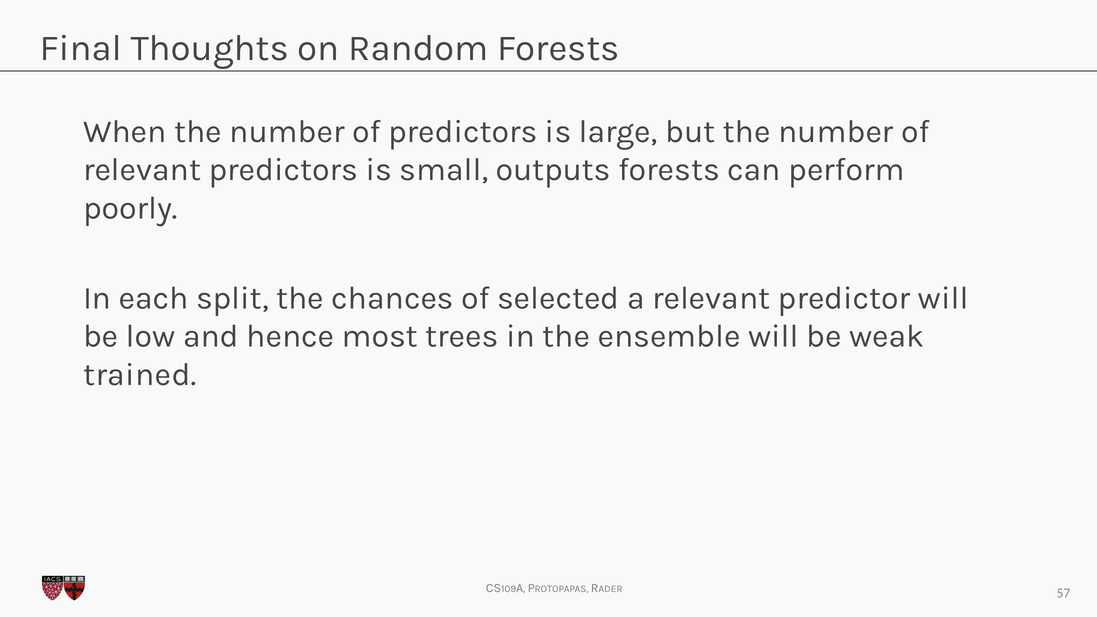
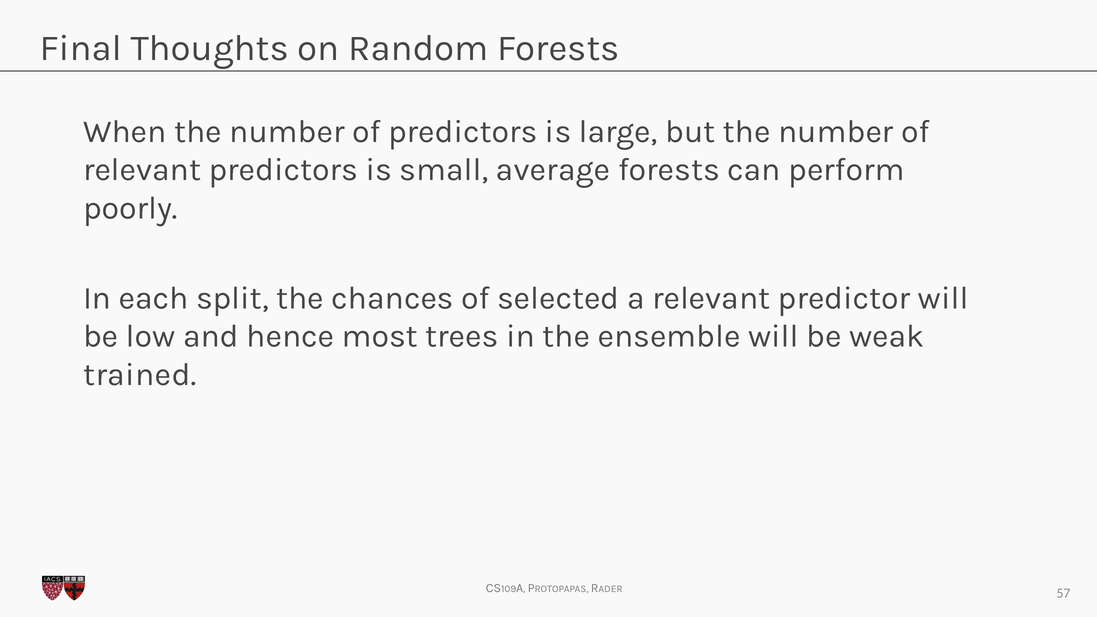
outputs: outputs -> average (553, 170)
